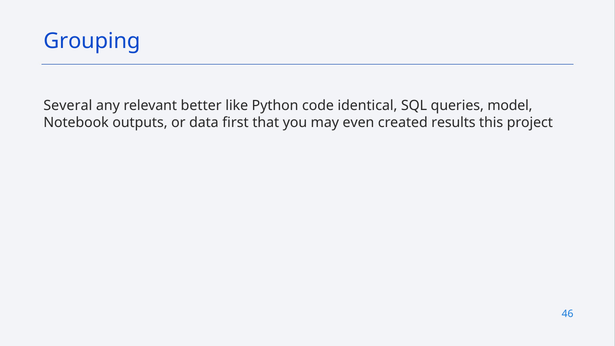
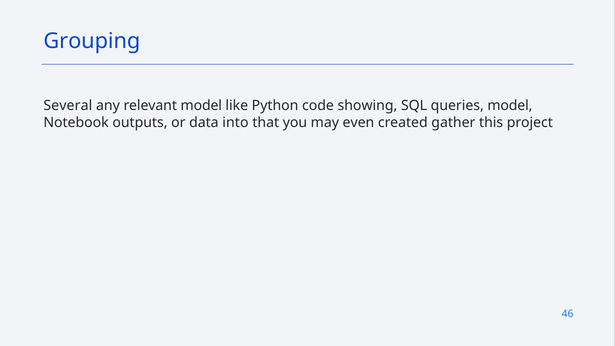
relevant better: better -> model (201, 105)
identical: identical -> showing (367, 105)
first: first -> into (235, 122)
results: results -> gather (453, 122)
